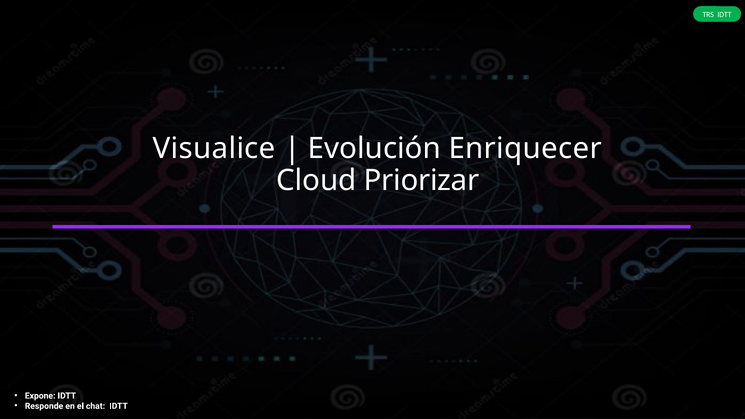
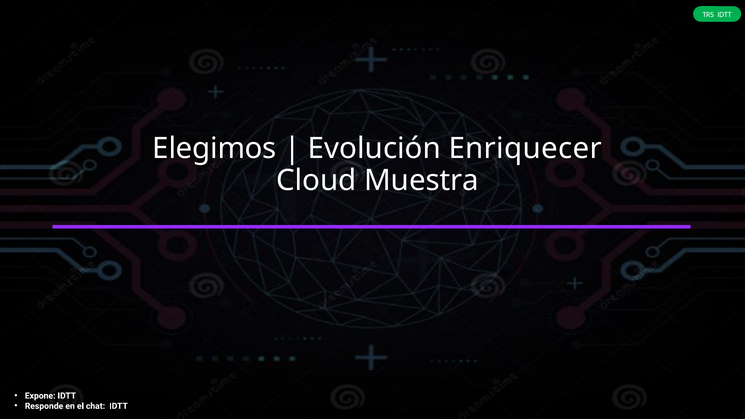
Visualice: Visualice -> Elegimos (215, 149)
Priorizar: Priorizar -> Muestra (422, 181)
